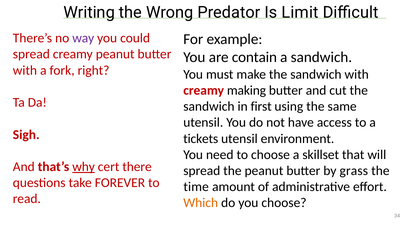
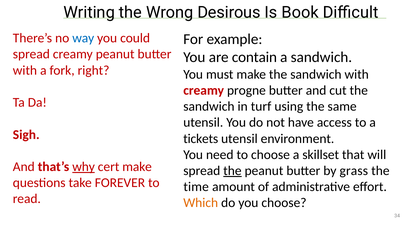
Predator: Predator -> Desirous (229, 12)
Limit: Limit -> Book (300, 12)
way colour: purple -> blue (83, 38)
making: making -> progne (246, 91)
first: first -> turf (261, 107)
cert there: there -> make (137, 167)
the underline: none -> present (232, 171)
